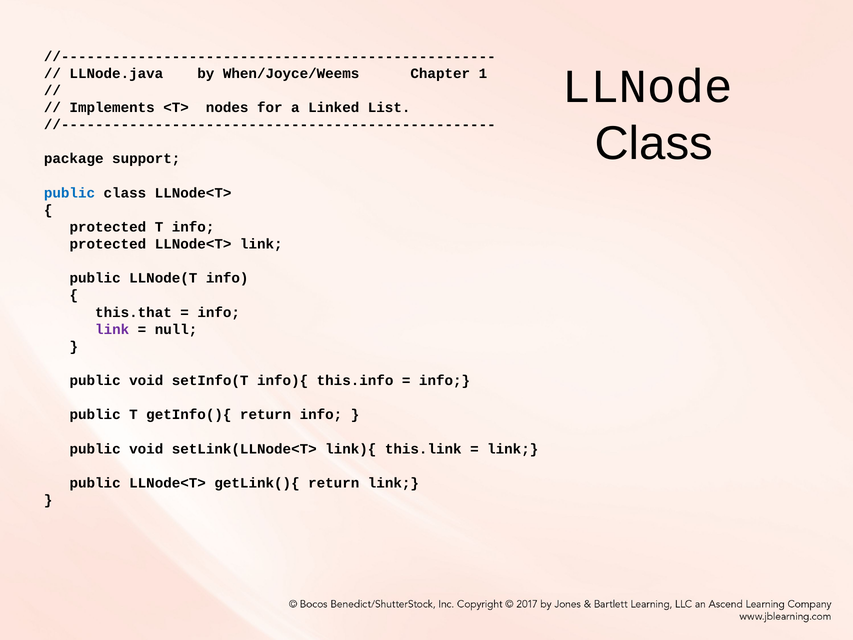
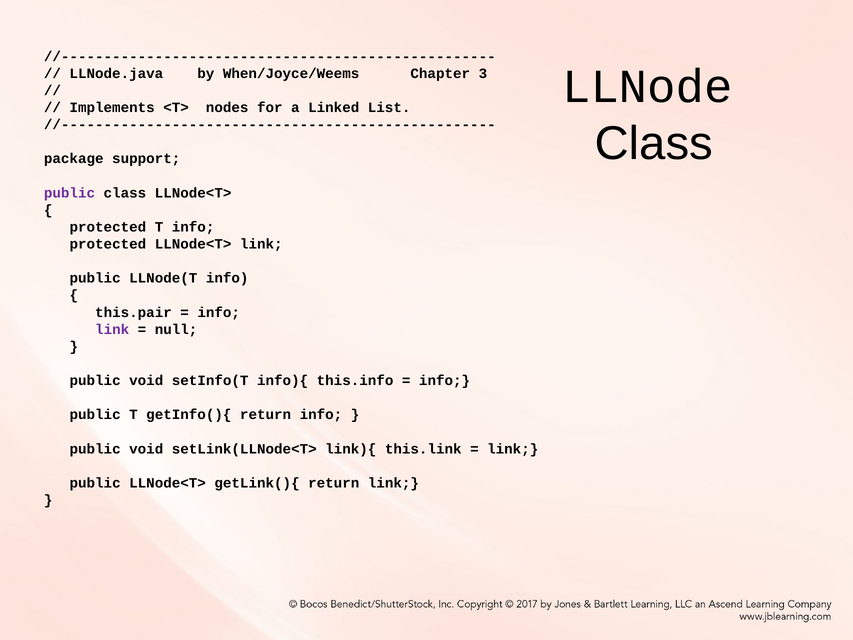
1: 1 -> 3 (483, 73)
public colour: blue -> purple (69, 193)
this.that: this.that -> this.pair (133, 312)
